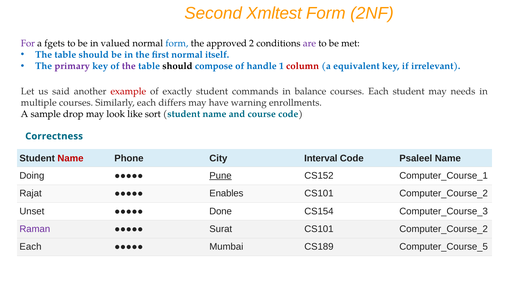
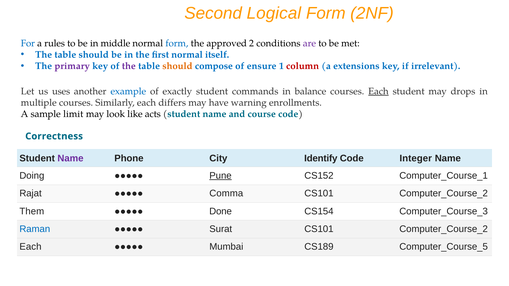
Xmltest: Xmltest -> Logical (274, 13)
For colour: purple -> blue (28, 43)
fgets: fgets -> rules (55, 43)
valued: valued -> middle (115, 43)
should colour: black -> orange (177, 66)
handle: handle -> ensure (262, 66)
equivalent: equivalent -> extensions (356, 66)
said: said -> uses (61, 91)
example colour: red -> blue (128, 91)
Each underline: none -> present (378, 91)
needs: needs -> drops (463, 91)
drop: drop -> limit (73, 114)
sort: sort -> acts (153, 114)
Name colour: red -> purple (71, 158)
Interval: Interval -> Identify (321, 158)
Psaleel: Psaleel -> Integer (416, 158)
Enables: Enables -> Comma (226, 194)
Unset: Unset -> Them (32, 211)
Raman colour: purple -> blue (35, 229)
